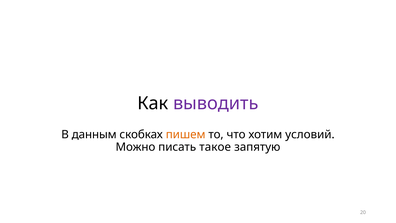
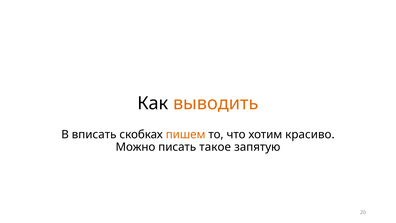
выводить colour: purple -> orange (216, 103)
данным: данным -> вписать (94, 134)
условий: условий -> красиво (310, 134)
